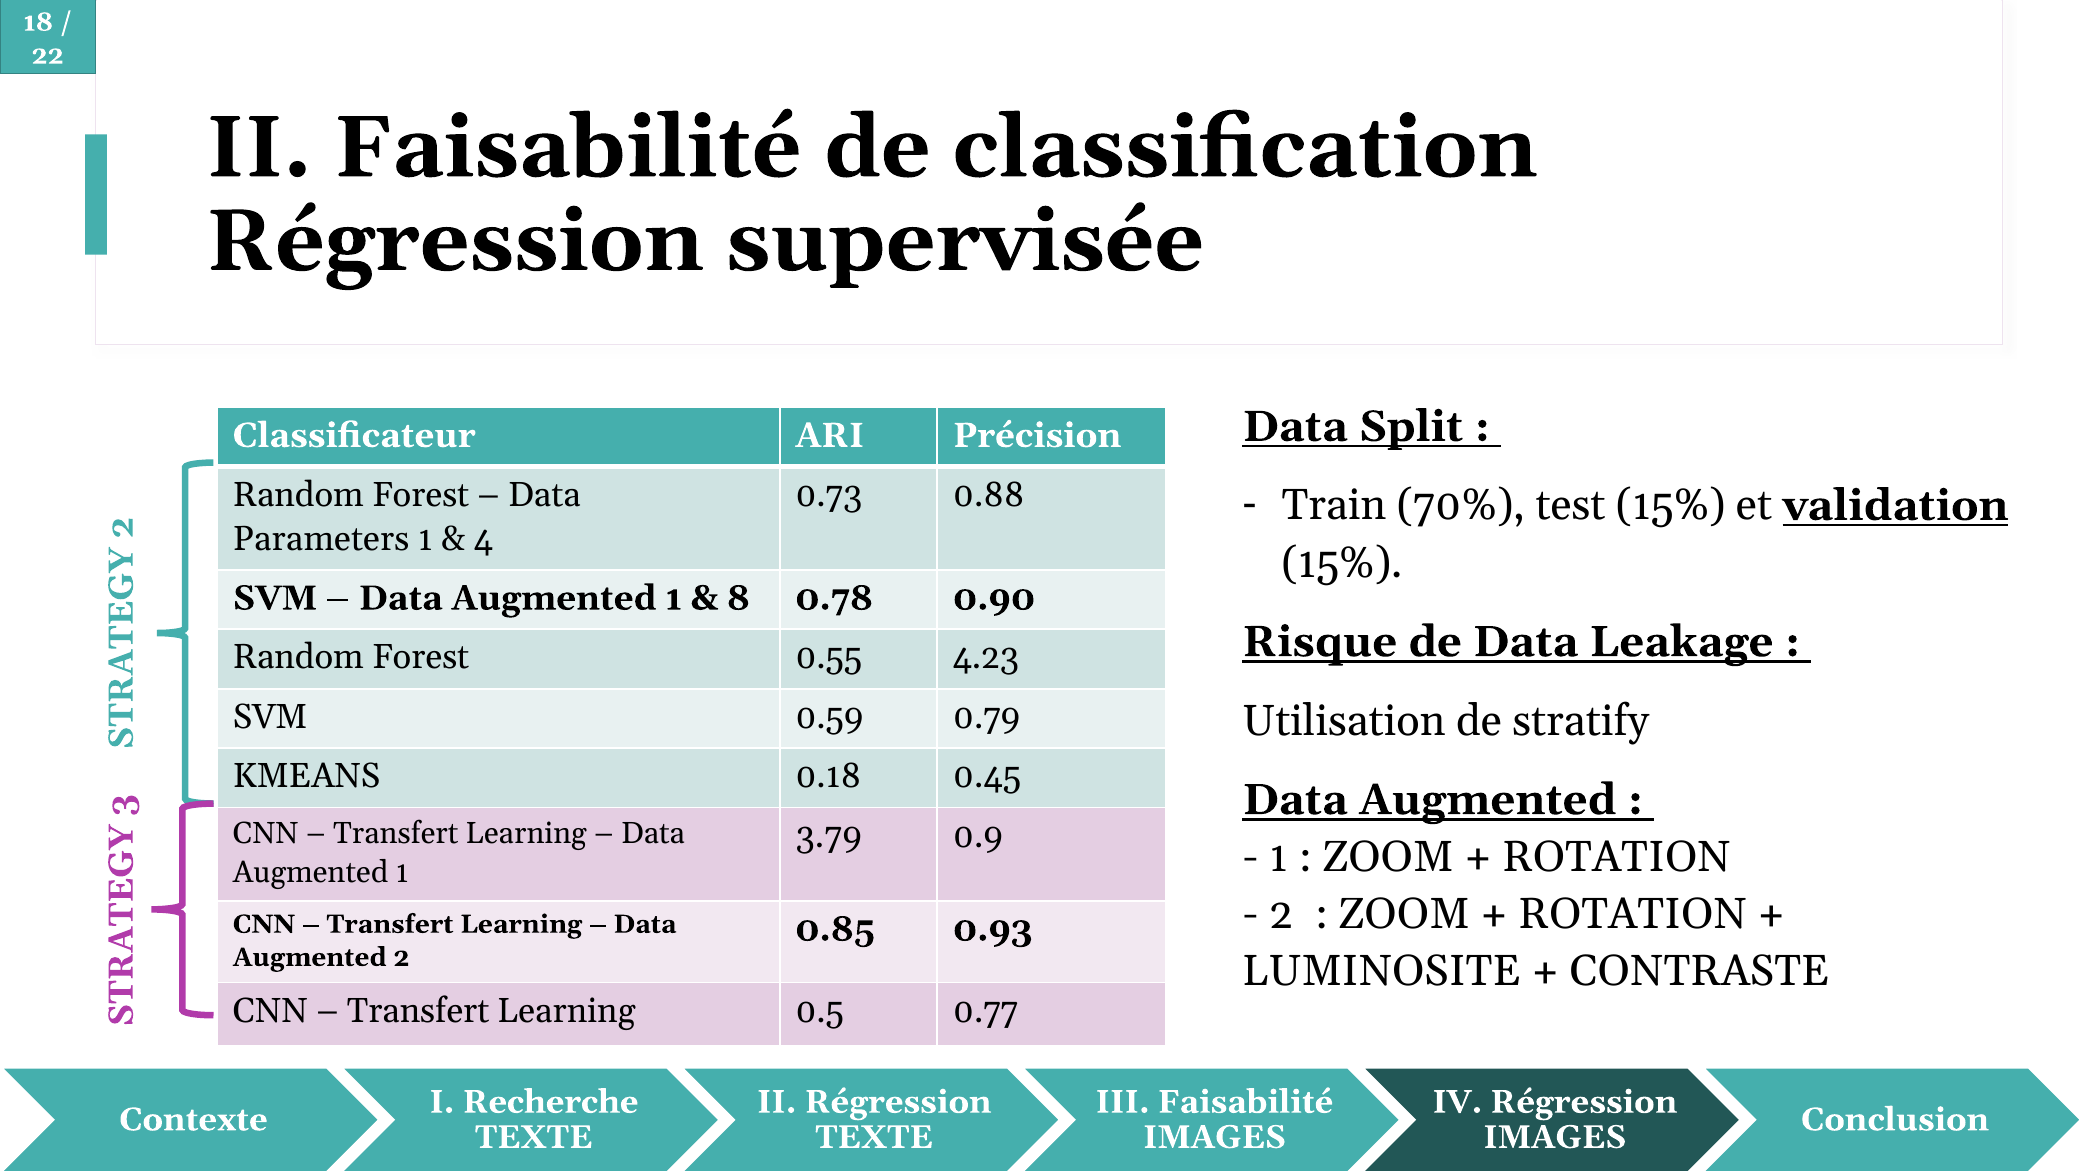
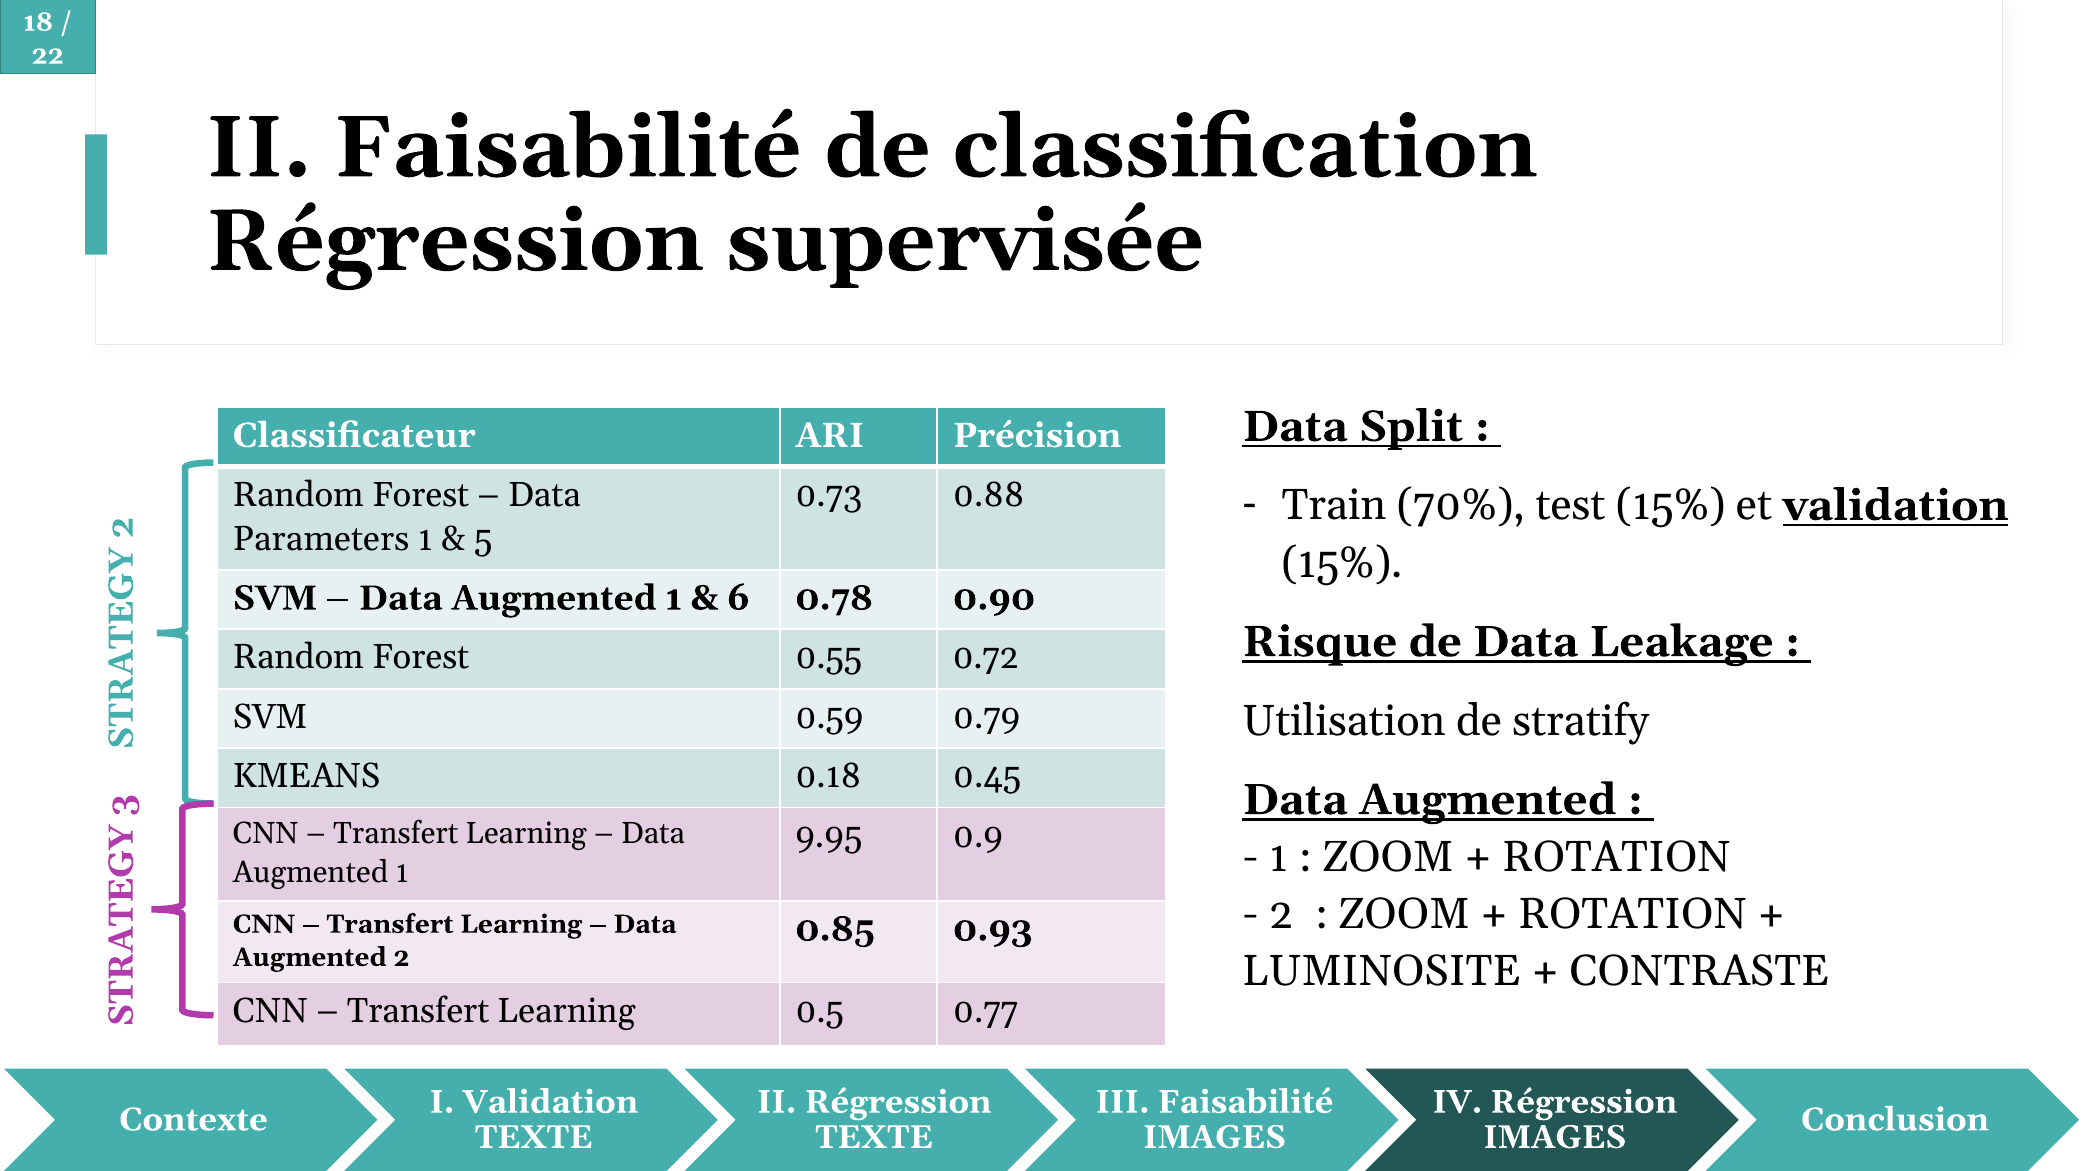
4: 4 -> 5 (483, 539)
8: 8 -> 6 (738, 598)
4.23: 4.23 -> 0.72 (986, 658)
3.79: 3.79 -> 9.95 (829, 836)
Recherche: Recherche -> Validation (550, 1102)
